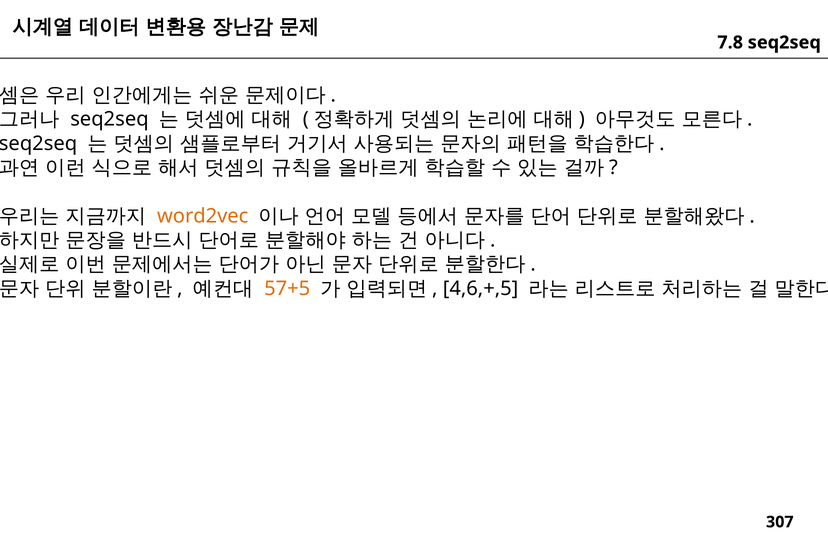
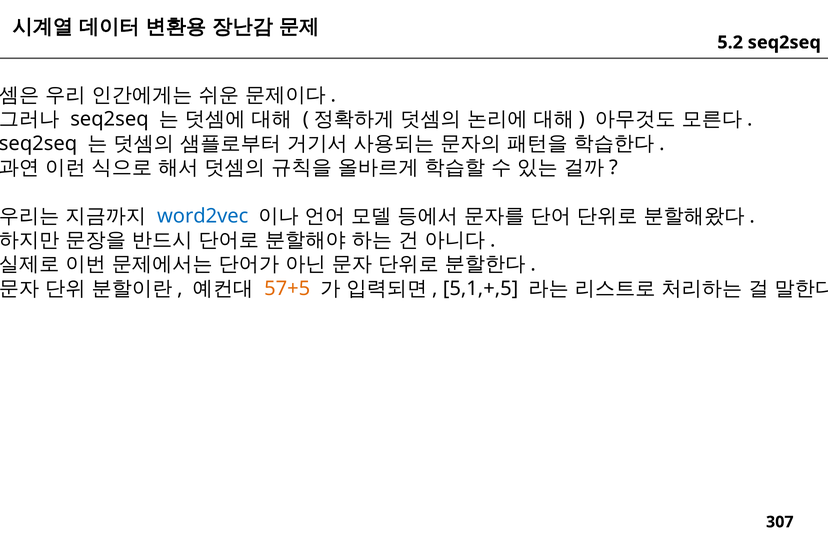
7.8: 7.8 -> 5.2 (730, 42)
word2vec colour: orange -> blue (203, 216)
4,6,+,5: 4,6,+,5 -> 5,1,+,5 (481, 288)
